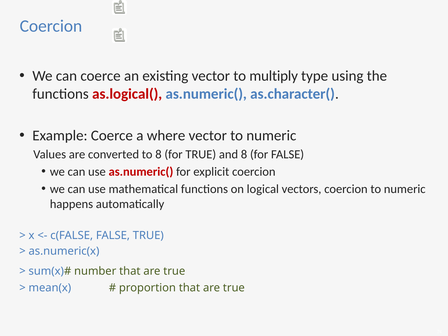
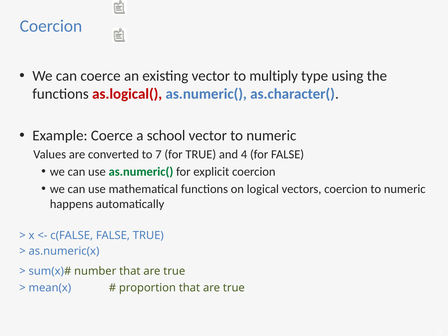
where: where -> school (166, 136)
to 8: 8 -> 7 (158, 154)
and 8: 8 -> 4 (244, 154)
as.numeric( colour: red -> green (141, 172)
